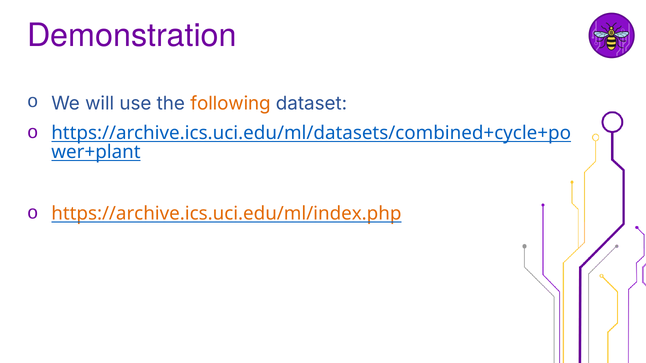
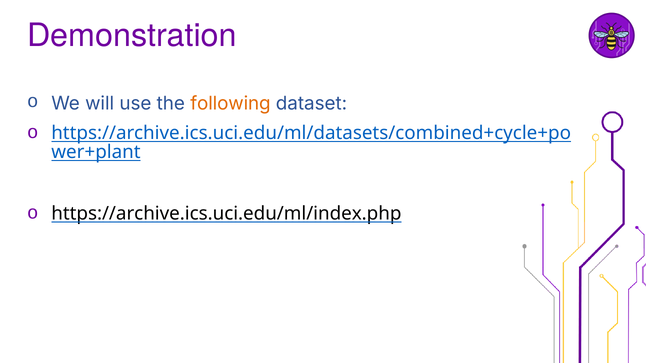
https://archive.ics.uci.edu/ml/index.php colour: orange -> black (226, 214)
